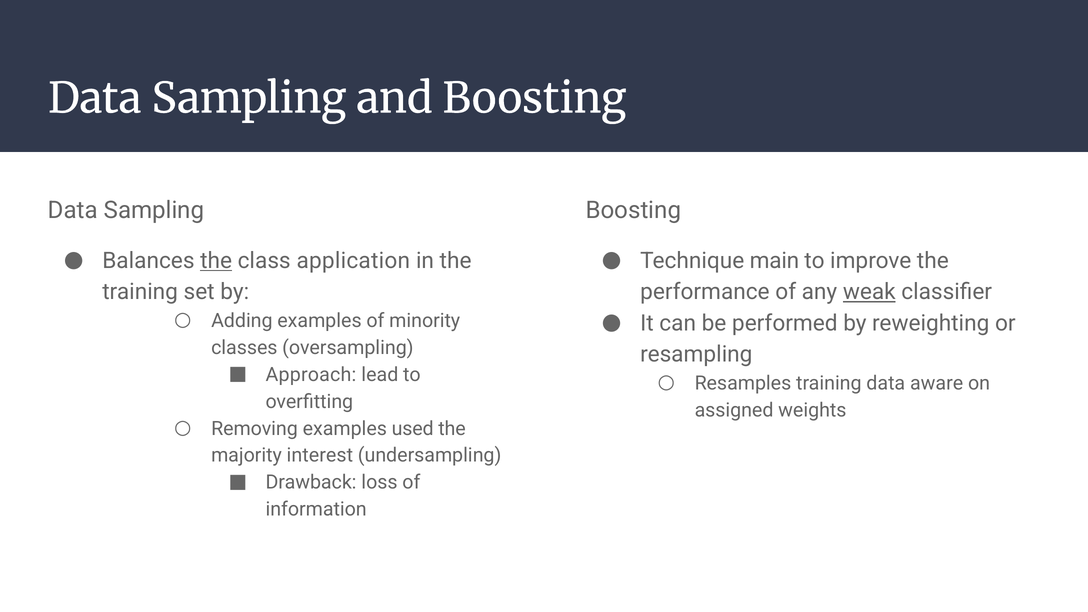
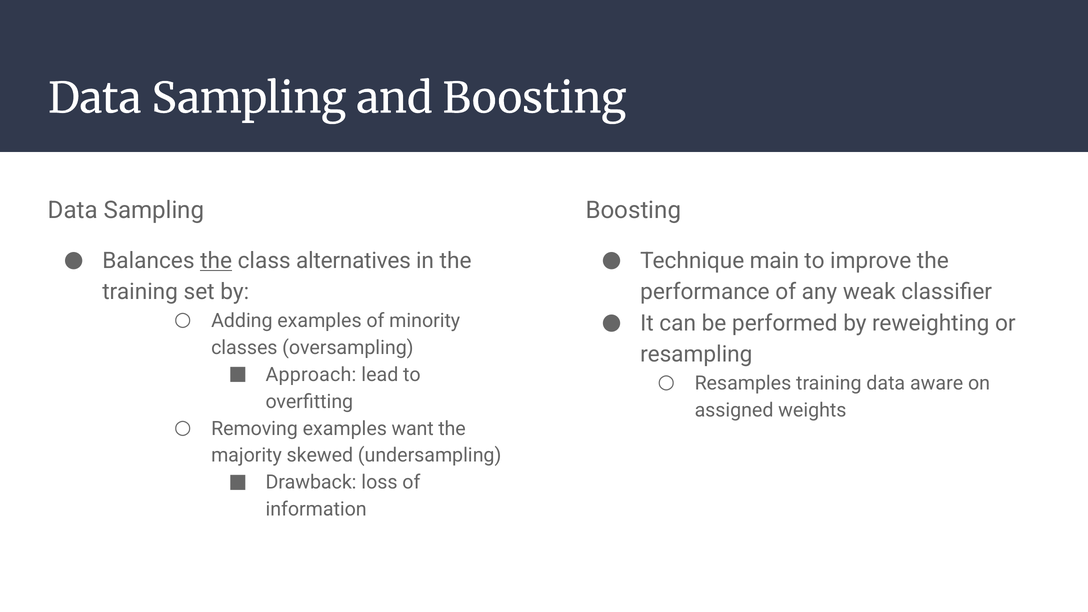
application: application -> alternatives (354, 261)
weak underline: present -> none (869, 292)
used: used -> want (413, 429)
interest: interest -> skewed (320, 456)
